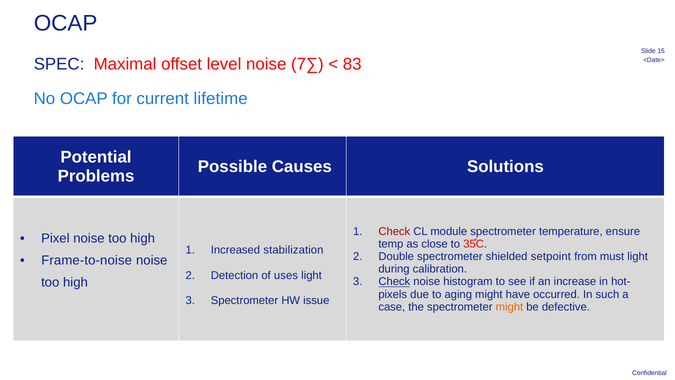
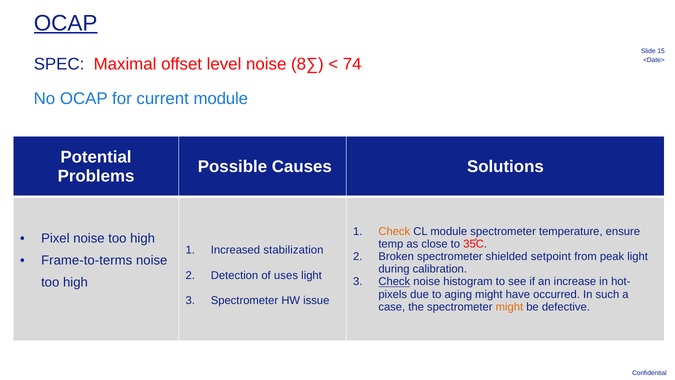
OCAP underline: none -> present (66, 23)
7∑: 7∑ -> 8∑ (307, 64)
83: 83 -> 74 (352, 64)
current lifetime: lifetime -> module (221, 99)
Check colour: red -> orange (394, 231)
Double: Double -> Broken (396, 256)
must: must -> peak (612, 256)
Frame-to-noise: Frame-to-noise -> Frame-to-terms (87, 260)
